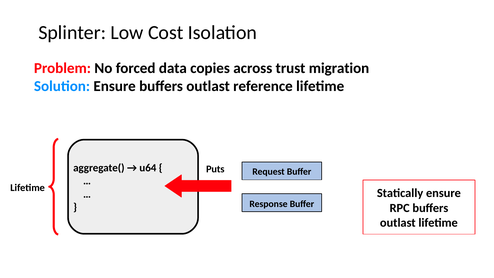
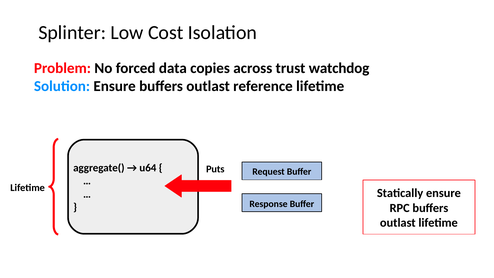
migration: migration -> watchdog (339, 68)
